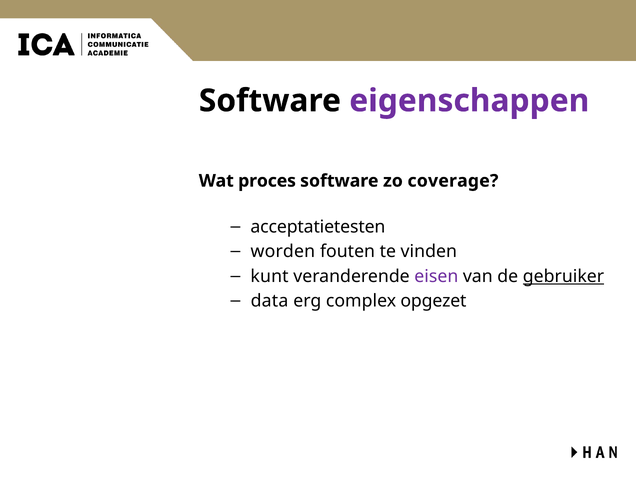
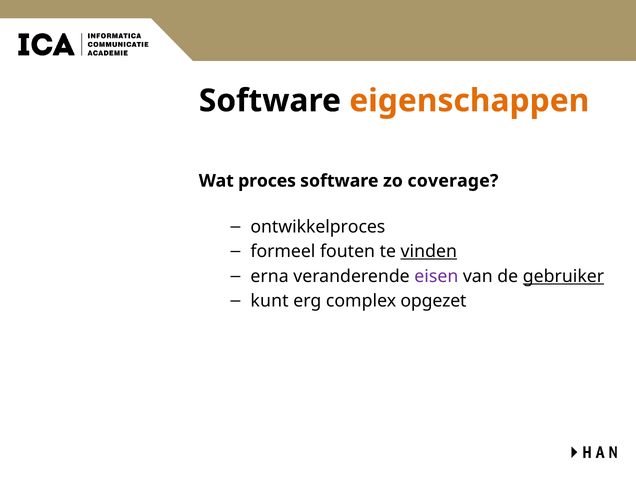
eigenschappen colour: purple -> orange (469, 101)
acceptatietesten: acceptatietesten -> ontwikkelproces (318, 227)
worden: worden -> formeel (283, 252)
vinden underline: none -> present (429, 252)
kunt: kunt -> erna (270, 276)
data: data -> kunt (270, 301)
